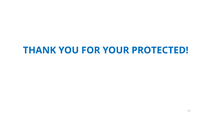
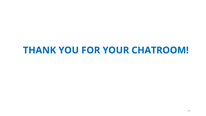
PROTECTED: PROTECTED -> CHATROOM (160, 50)
